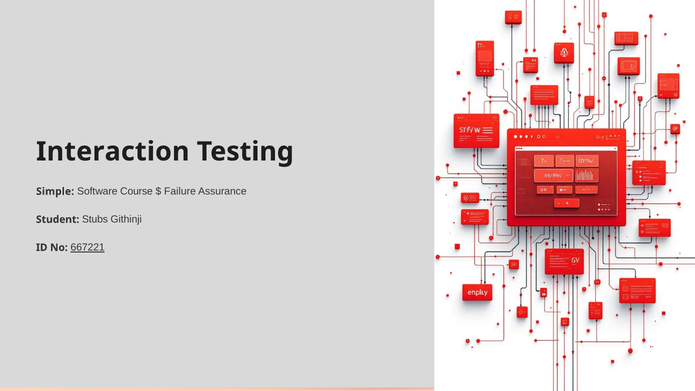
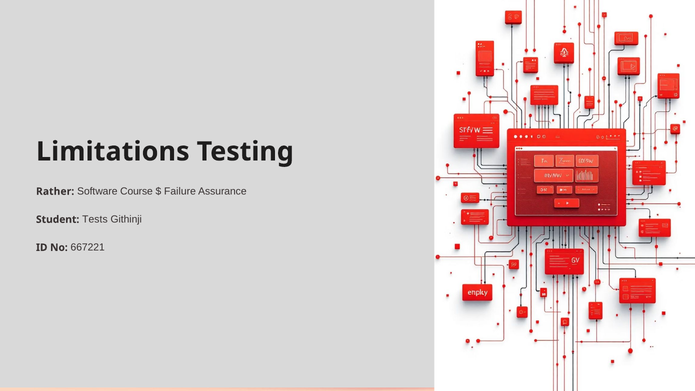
Interaction: Interaction -> Limitations (113, 152)
Simple: Simple -> Rather (55, 191)
Stubs: Stubs -> Tests (95, 219)
667221 underline: present -> none (88, 247)
